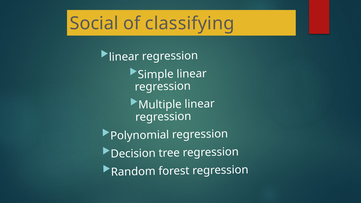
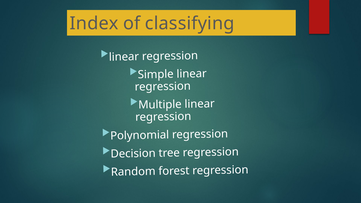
Social: Social -> Index (94, 23)
